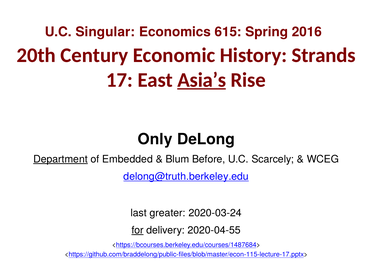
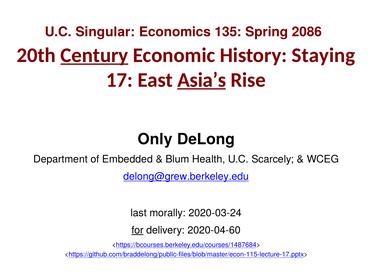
615: 615 -> 135 (228, 32)
2016: 2016 -> 2086 (307, 32)
Century underline: none -> present (94, 55)
Strands: Strands -> Staying (323, 55)
Department underline: present -> none (60, 159)
Before: Before -> Health (209, 159)
delong@truth.berkeley.edu: delong@truth.berkeley.edu -> delong@grew.berkeley.edu (186, 176)
greater: greater -> morally (168, 213)
2020-04-55: 2020-04-55 -> 2020-04-60 (214, 230)
